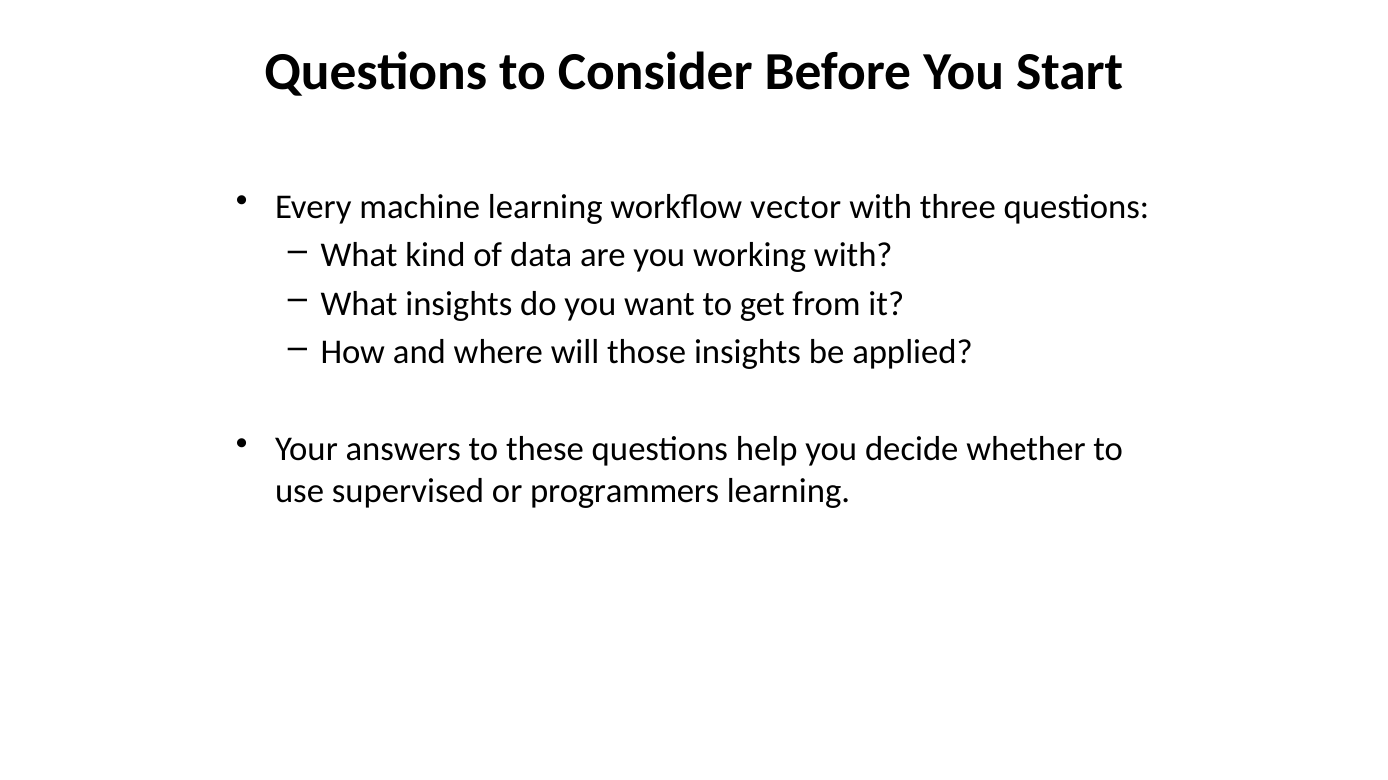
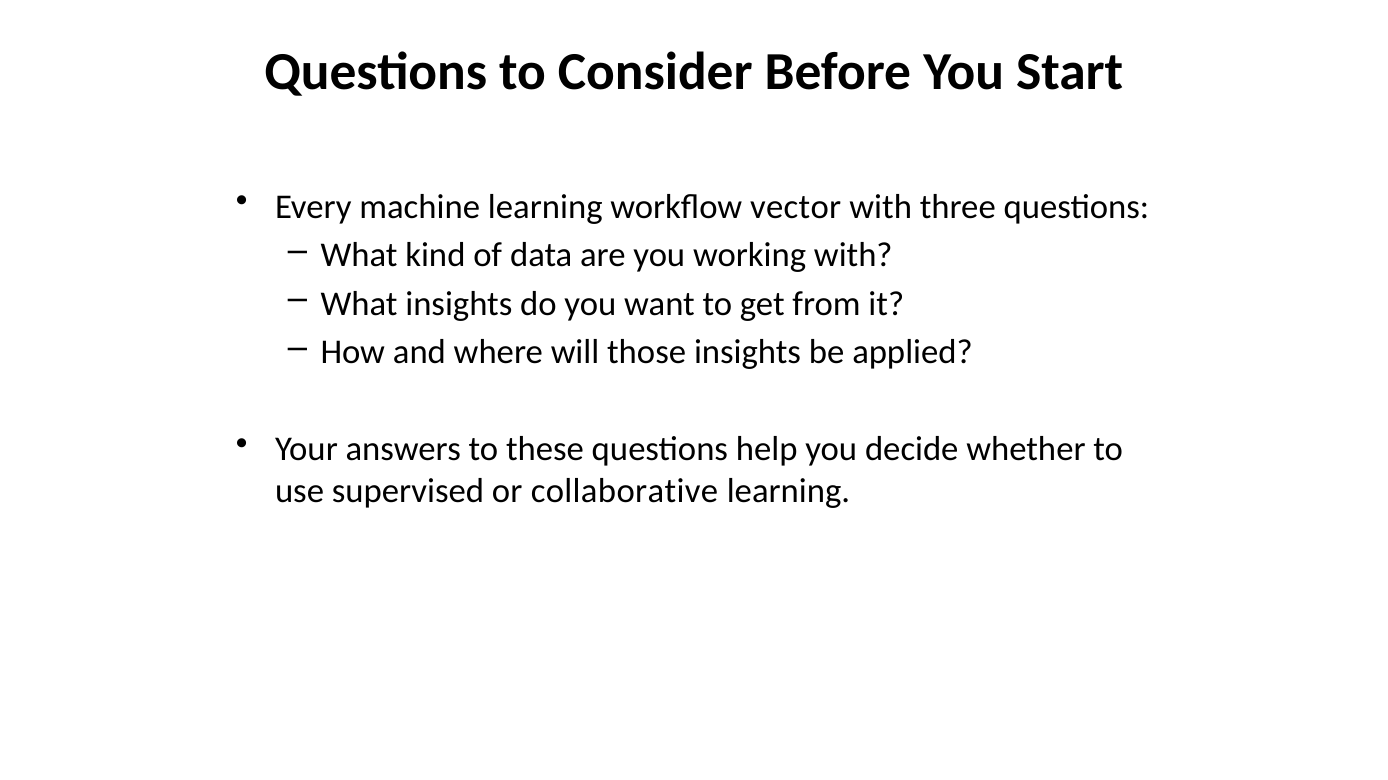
programmers: programmers -> collaborative (624, 492)
